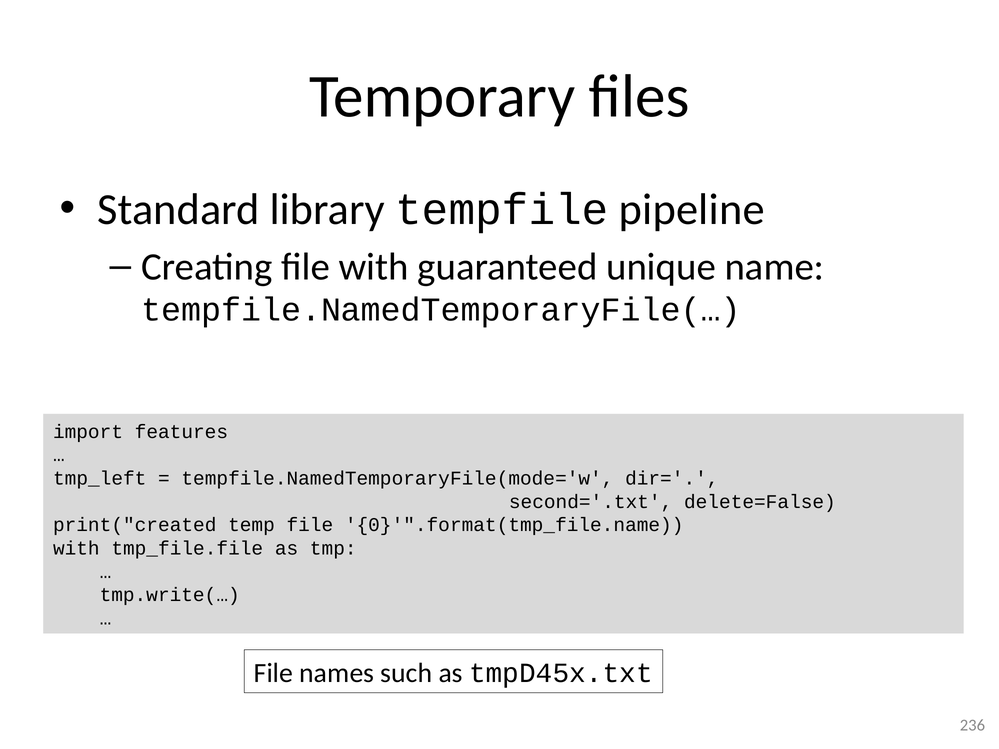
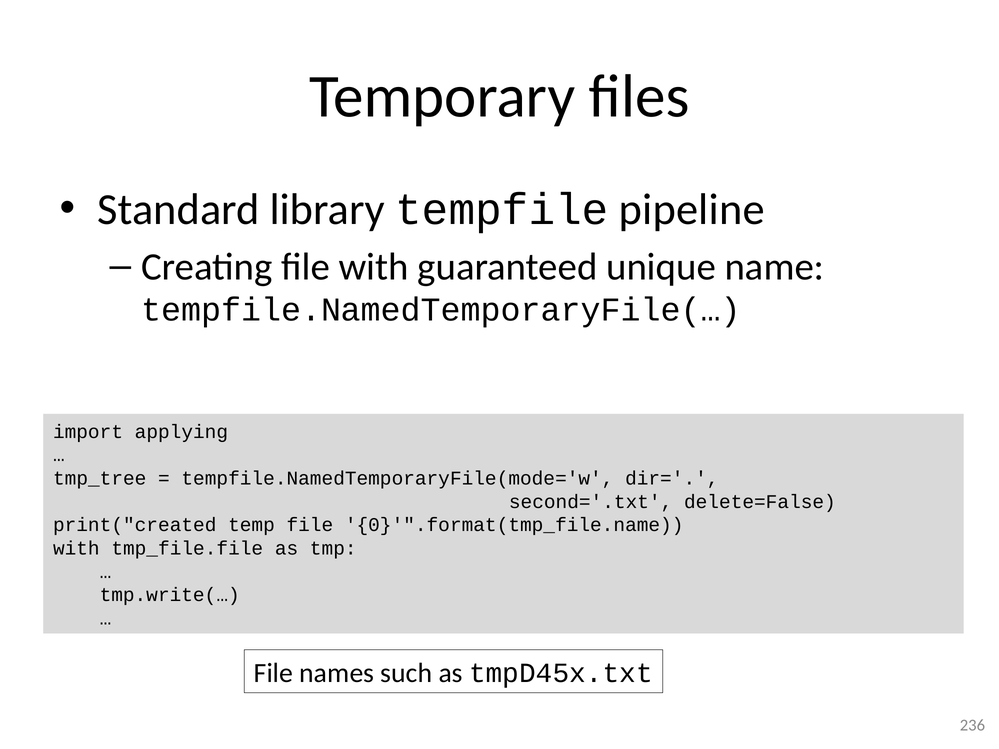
features: features -> applying (181, 432)
tmp_left: tmp_left -> tmp_tree (100, 479)
